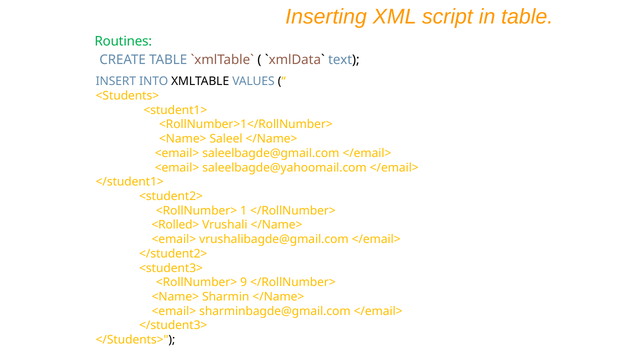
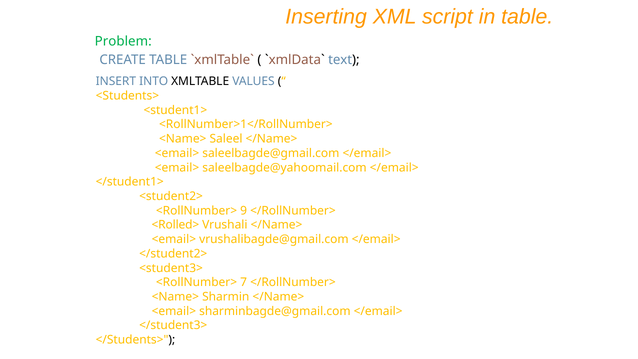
Routines: Routines -> Problem (123, 41)
1: 1 -> 9 (244, 211)
9: 9 -> 7 (244, 282)
